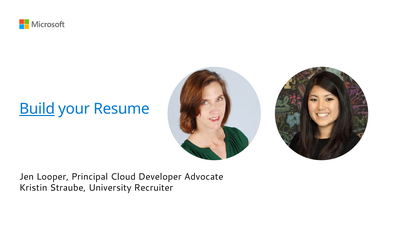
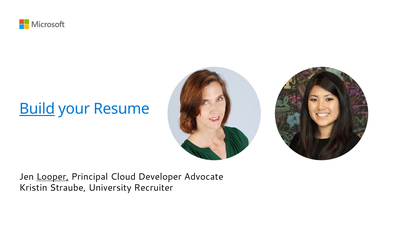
Looper underline: none -> present (53, 177)
